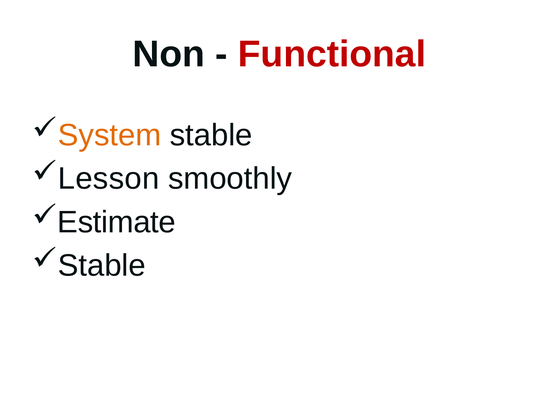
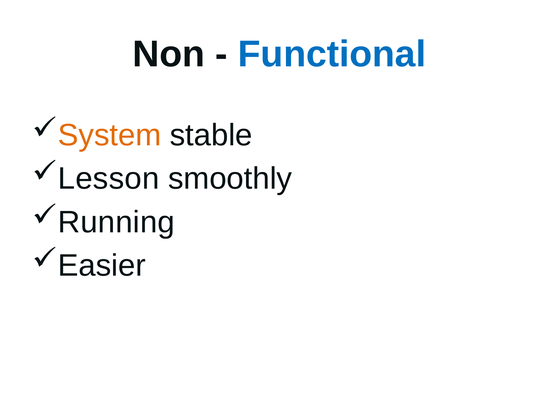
Functional colour: red -> blue (332, 54)
Estimate: Estimate -> Running (116, 222)
Stable: Stable -> Easier (102, 266)
